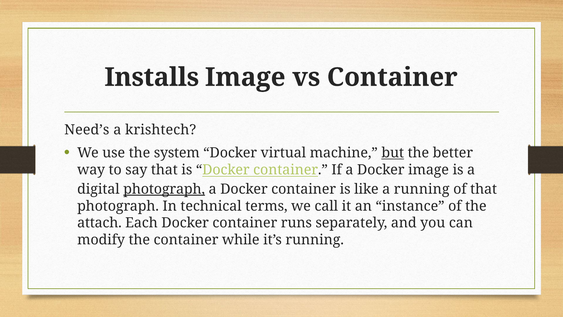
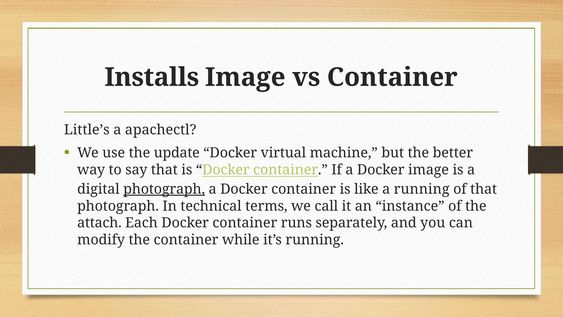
Need’s: Need’s -> Little’s (87, 130)
krishtech: krishtech -> apachectl (161, 130)
system: system -> update (177, 153)
but underline: present -> none (393, 153)
